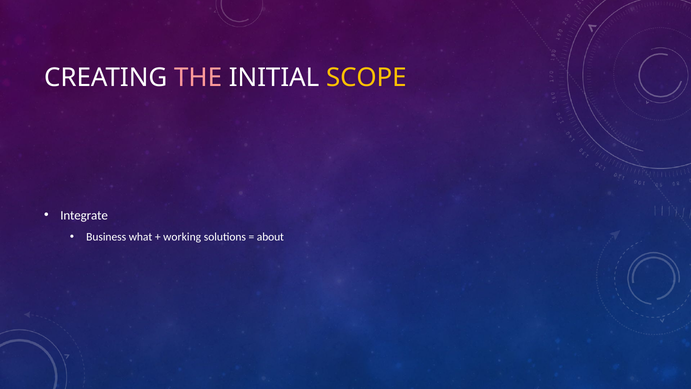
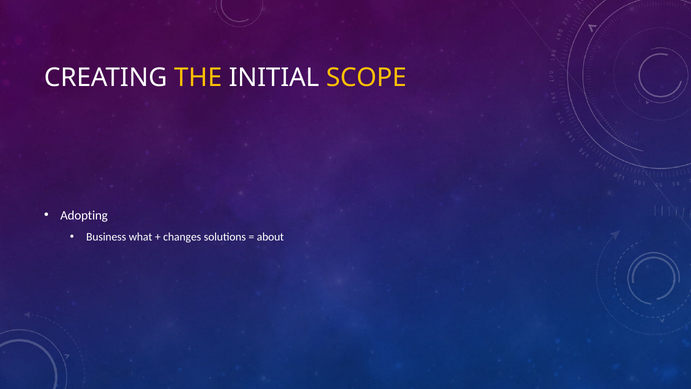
THE colour: pink -> yellow (198, 78)
Integrate: Integrate -> Adopting (84, 215)
working: working -> changes (182, 237)
